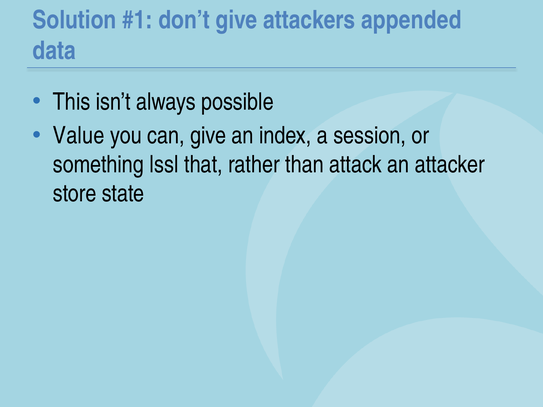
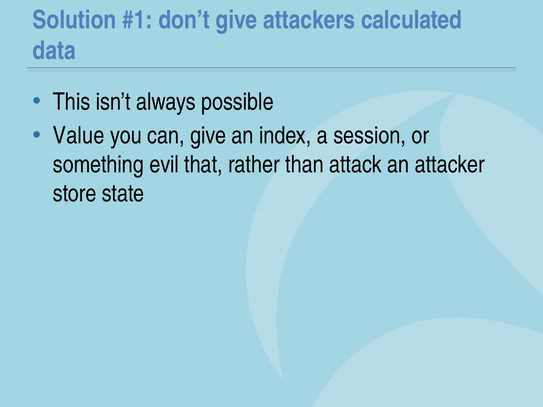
appended: appended -> calculated (411, 20)
lssl: lssl -> evil (164, 165)
